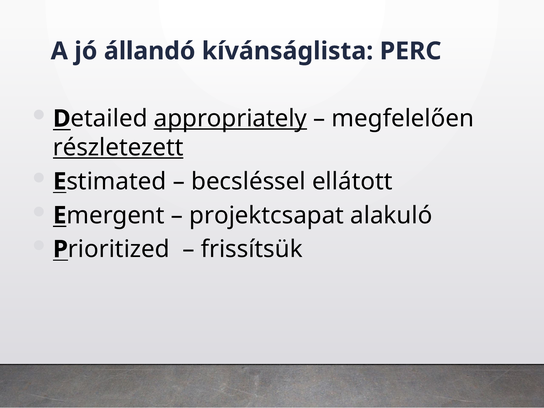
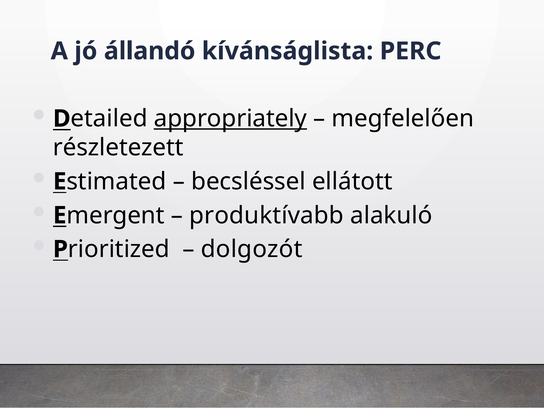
részletezett underline: present -> none (118, 148)
projektcsapat: projektcsapat -> produktívabb (267, 215)
frissítsük: frissítsük -> dolgozót (252, 249)
